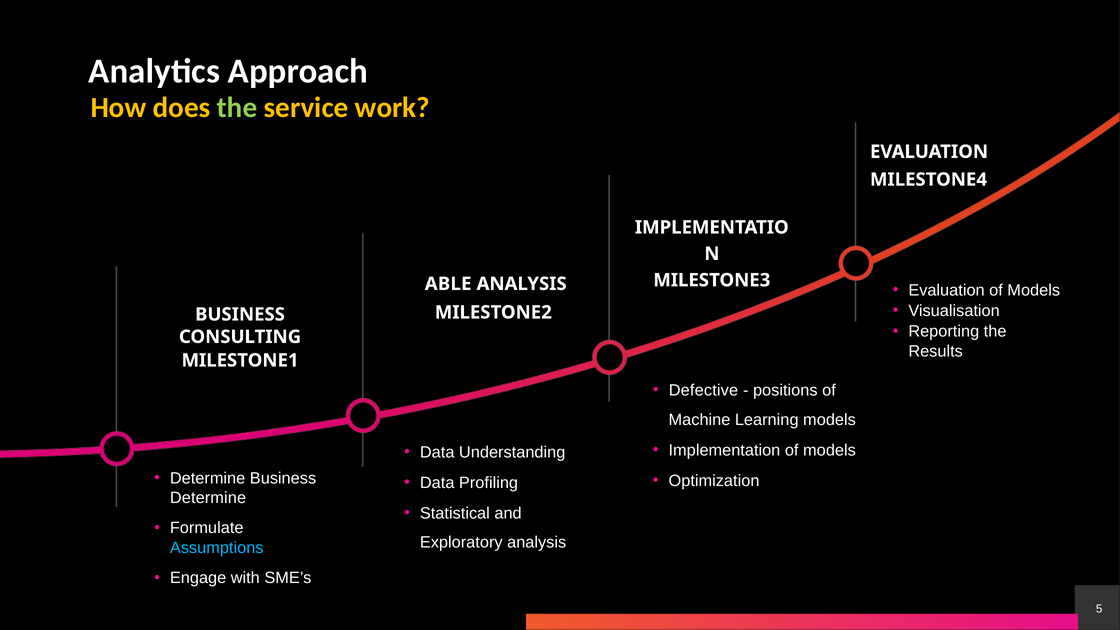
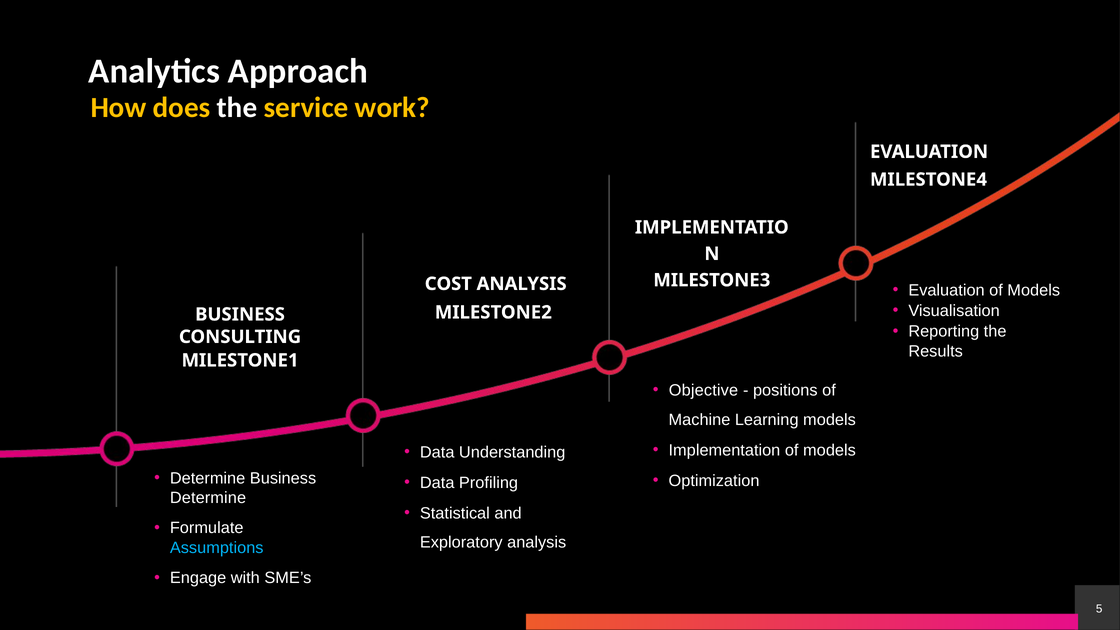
the colour: light green -> white (237, 108)
ABLE: ABLE -> COST (448, 284)
Defective: Defective -> Objective (703, 390)
